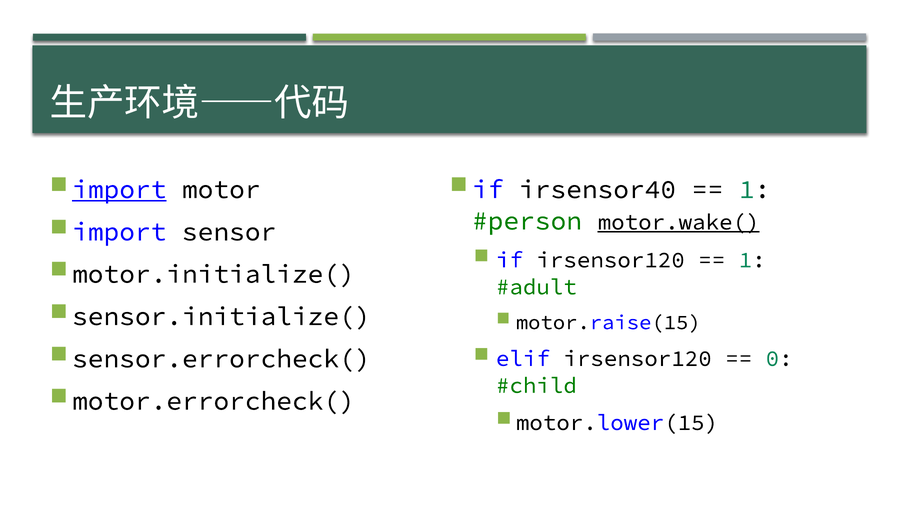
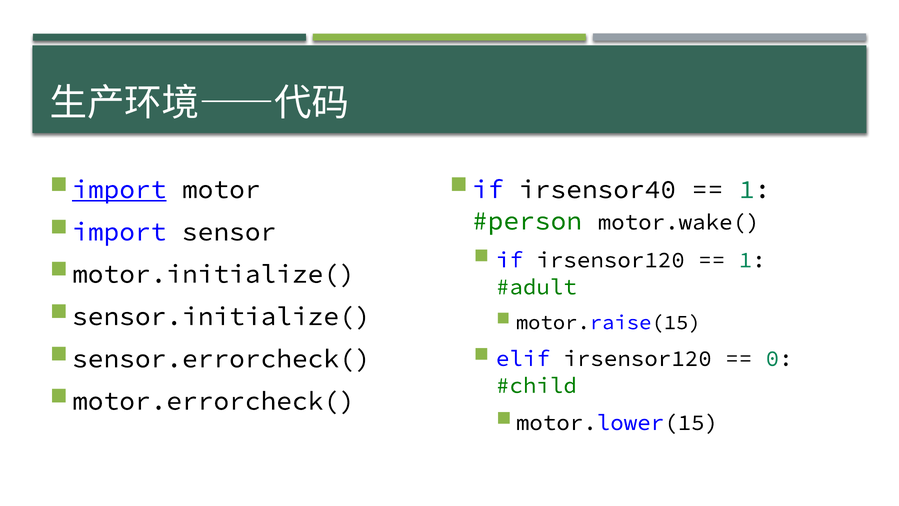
motor.wake( underline: present -> none (679, 222)
